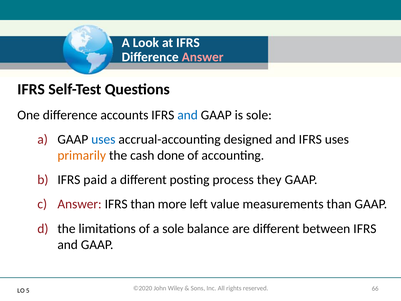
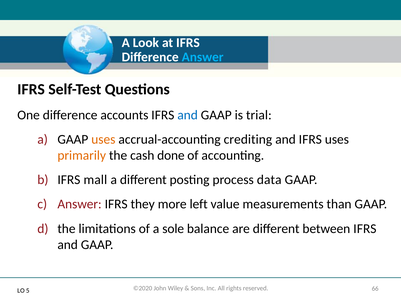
Answer colour: pink -> light blue (203, 57)
is sole: sole -> trial (259, 115)
uses colour: blue -> orange (103, 139)
designed: designed -> crediting (248, 139)
paid: paid -> mall (95, 180)
they: they -> data (269, 180)
S than: than -> they (143, 204)
